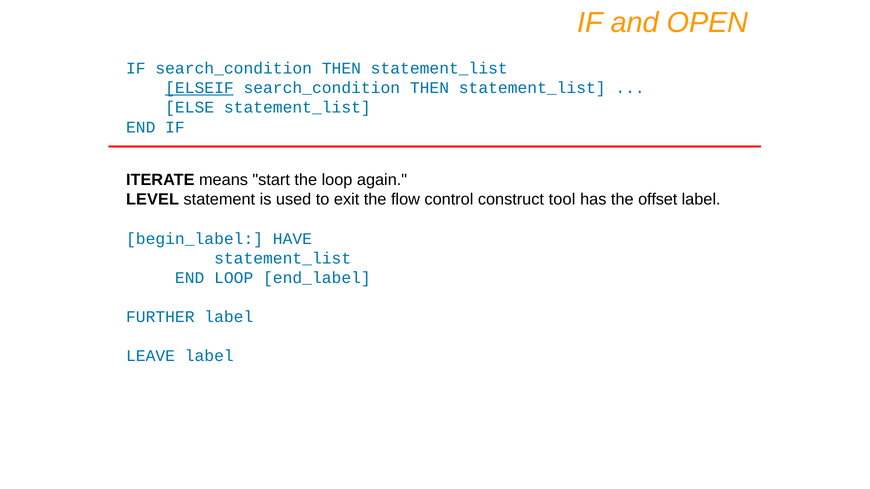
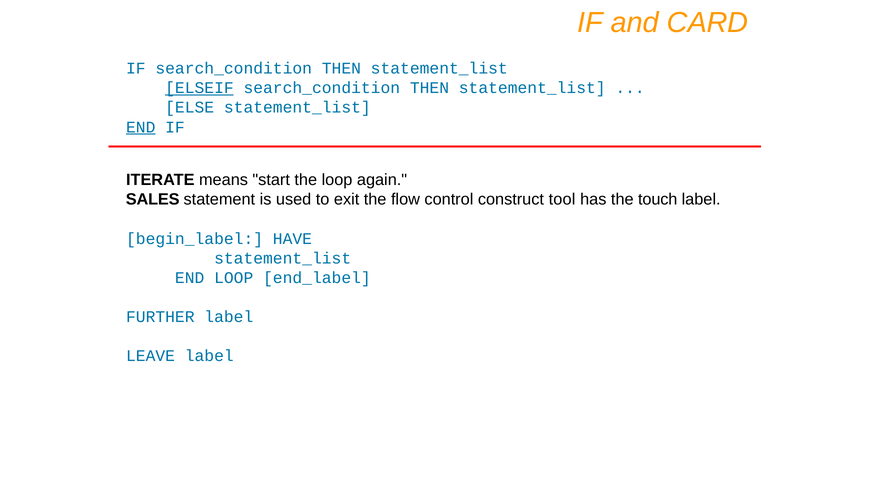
OPEN: OPEN -> CARD (708, 23)
END underline: none -> present (141, 127)
LEVEL: LEVEL -> SALES (153, 200)
offset: offset -> touch (658, 200)
